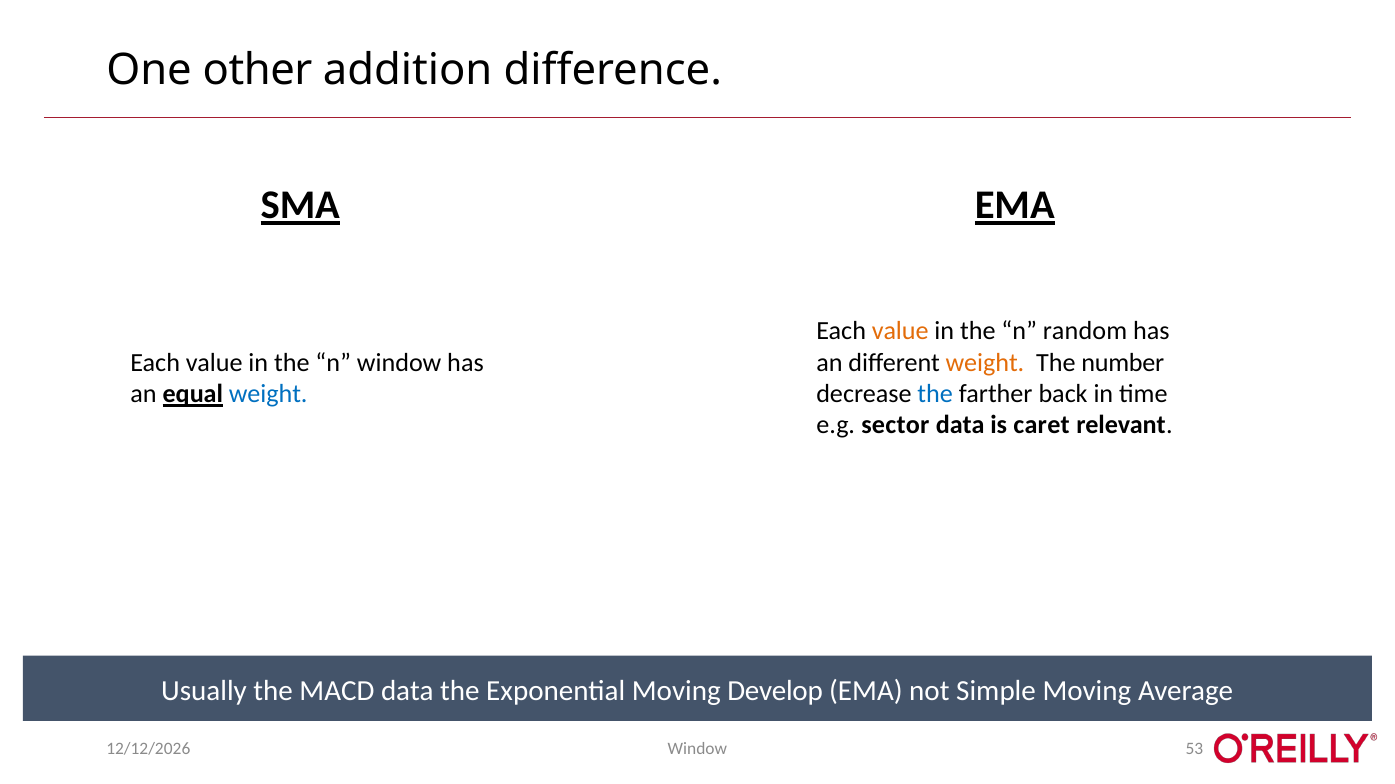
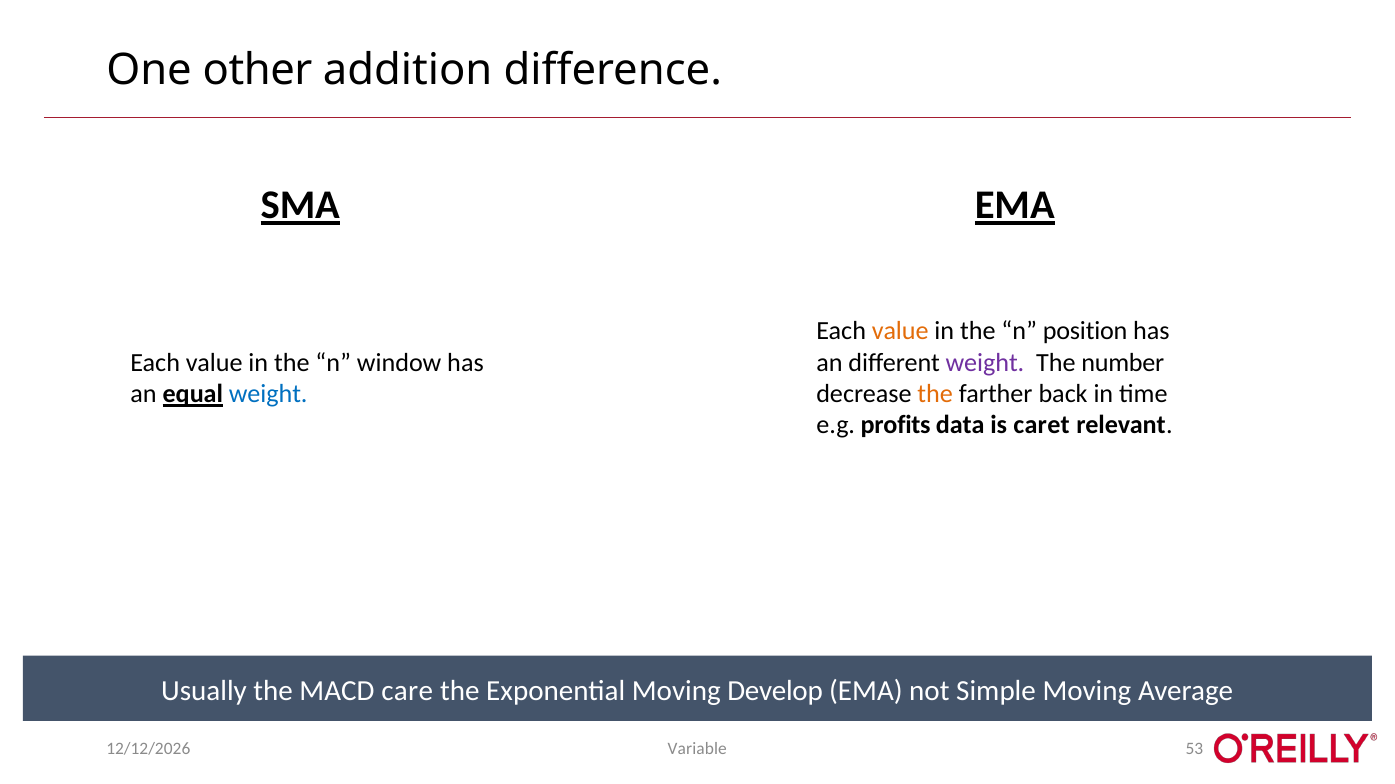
random: random -> position (1085, 331)
weight colour: orange -> purple (985, 363)
the colour: blue -> orange (935, 394)
sector: sector -> profits (896, 426)
MACD data: data -> care (407, 691)
Window: Window -> Variable (697, 749)
